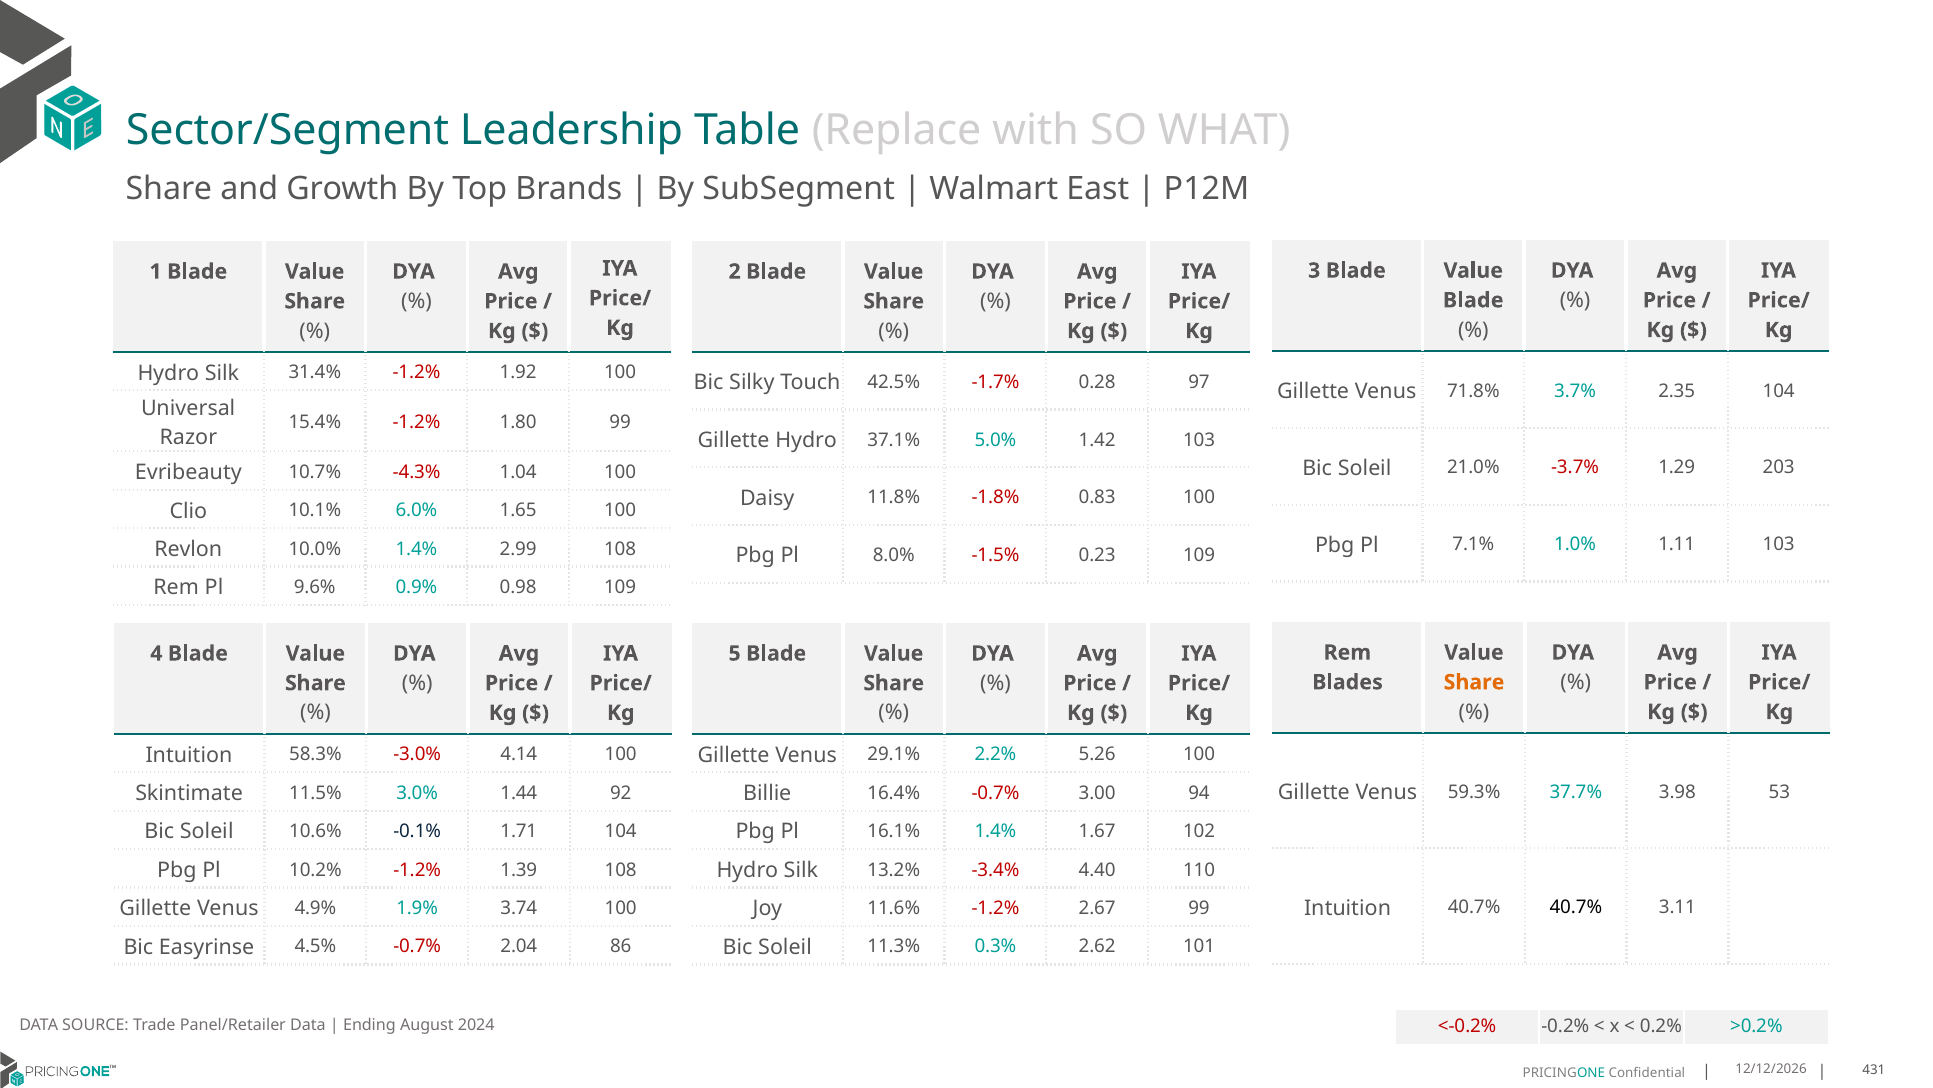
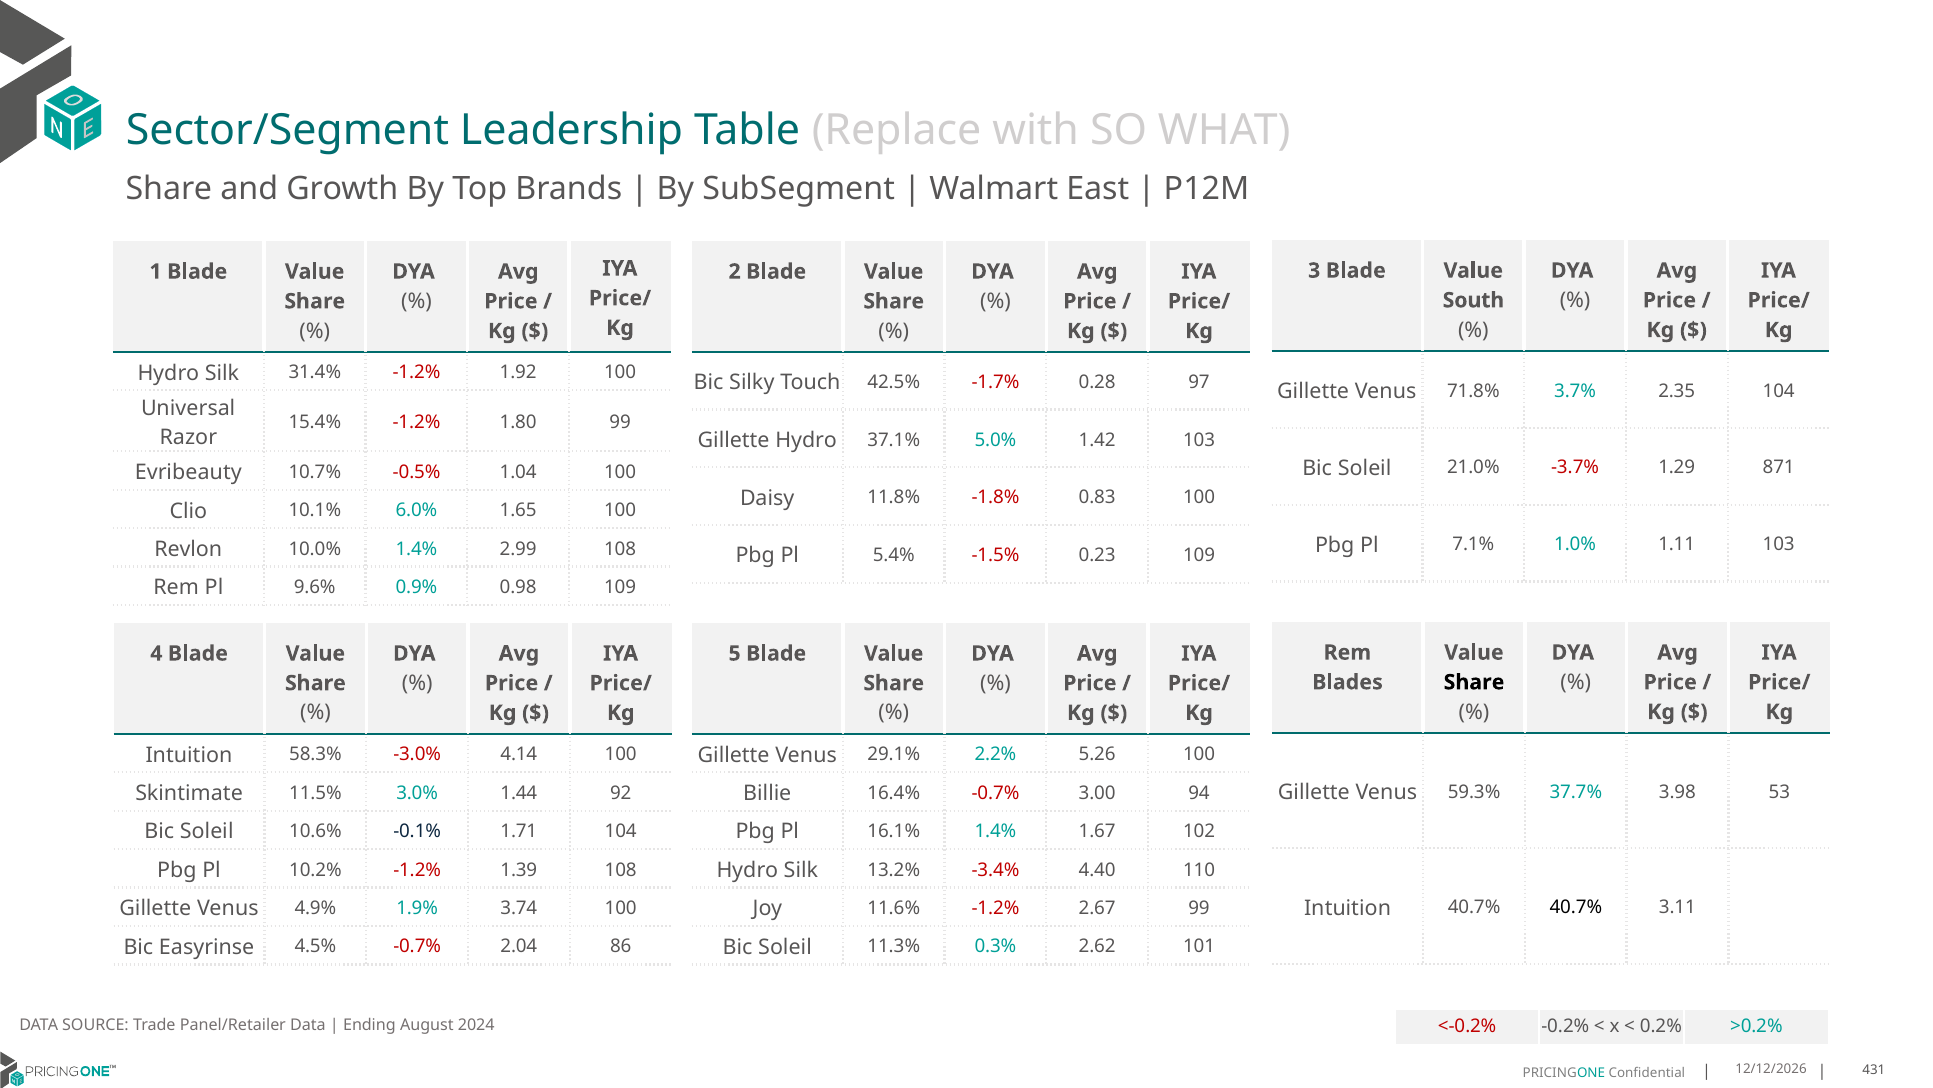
Blade: Blade -> South (1473, 300)
203: 203 -> 871 (1779, 467)
-4.3%: -4.3% -> -0.5% (417, 472)
8.0%: 8.0% -> 5.4% (894, 555)
Share colour: orange -> black (1474, 682)
